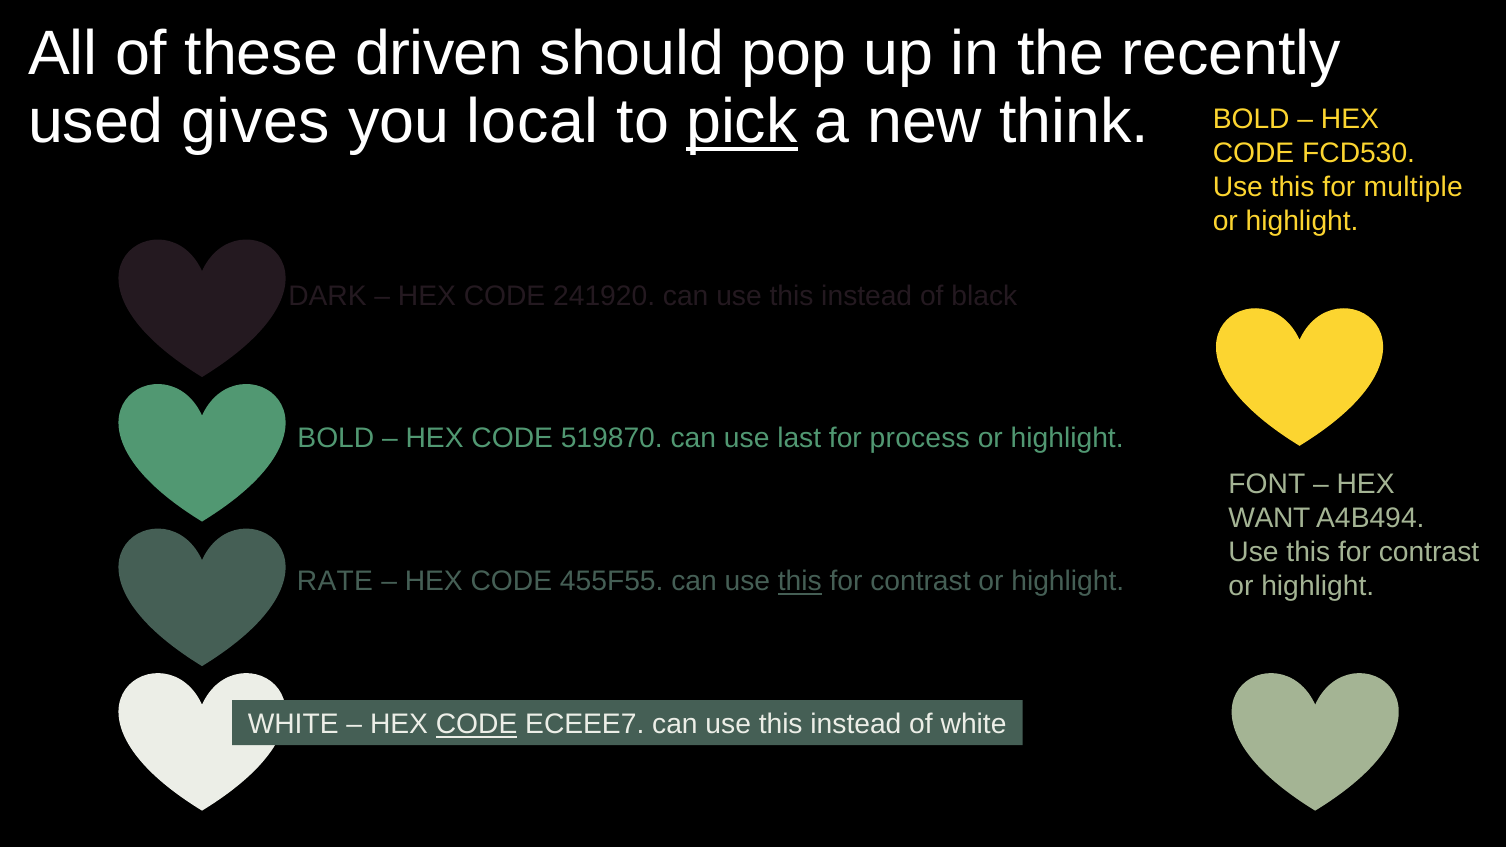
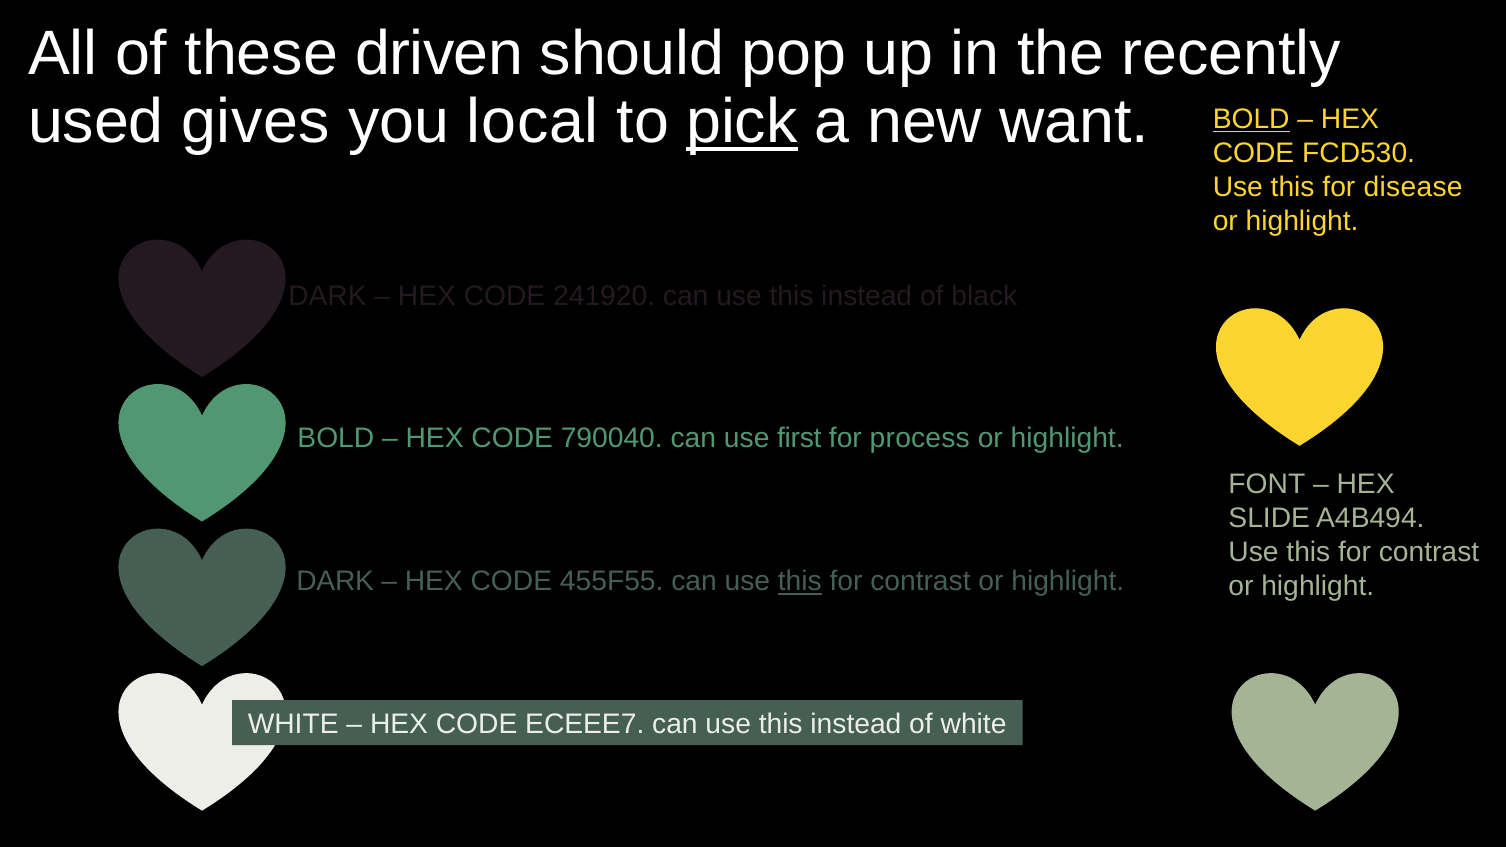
think: think -> want (1074, 122)
BOLD underline: none -> present (1251, 119)
multiple: multiple -> disease (1413, 187)
519870: 519870 -> 790040 (612, 439)
last: last -> first (799, 439)
WANT: WANT -> SLIDE (1269, 518)
RATE: RATE -> DARK (335, 582)
CODE underline: present -> none (477, 725)
